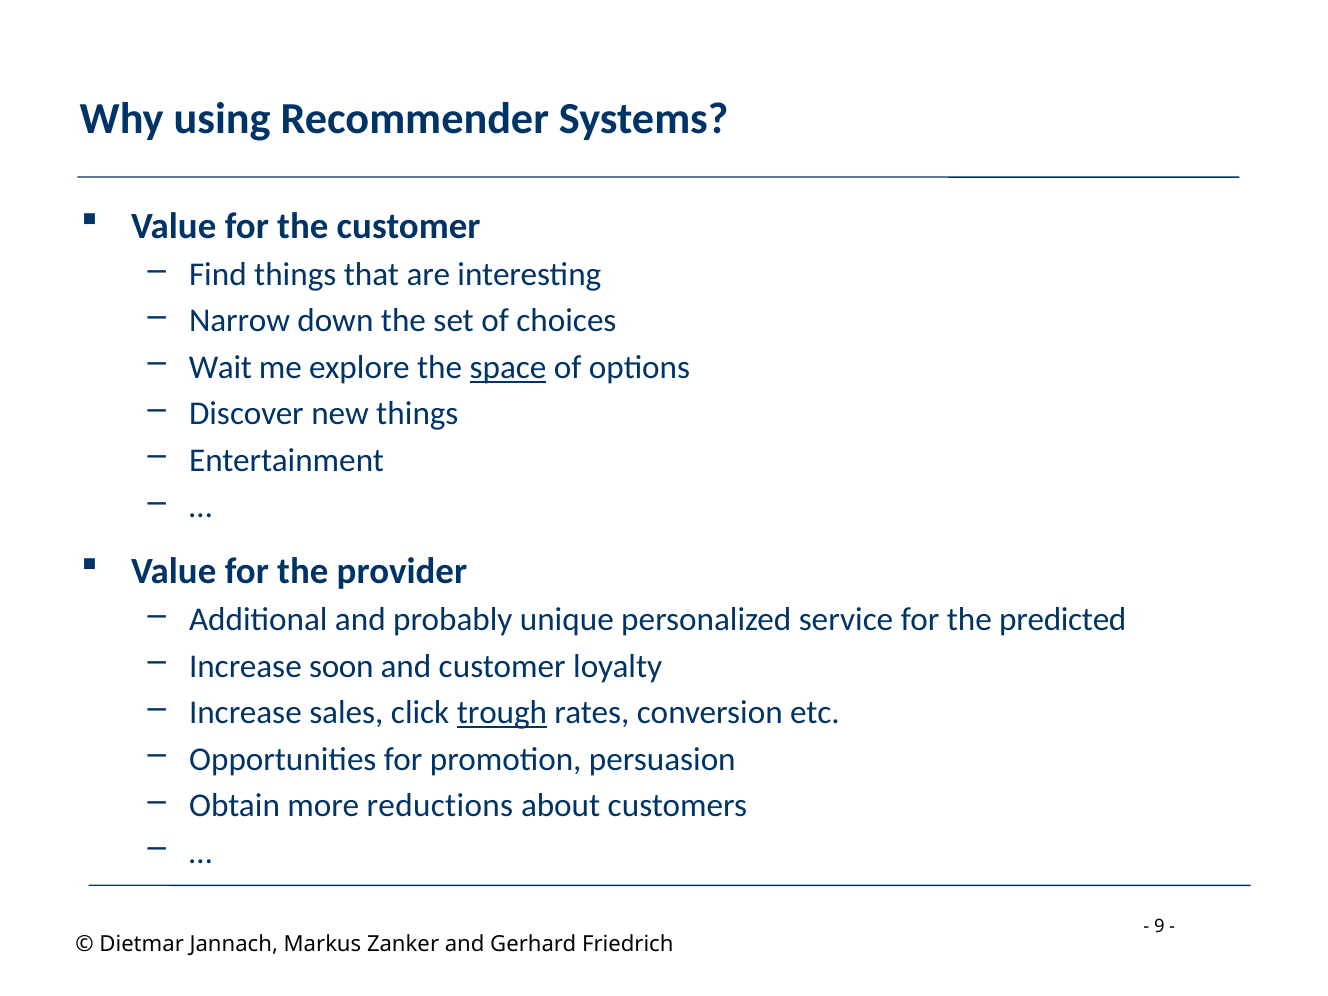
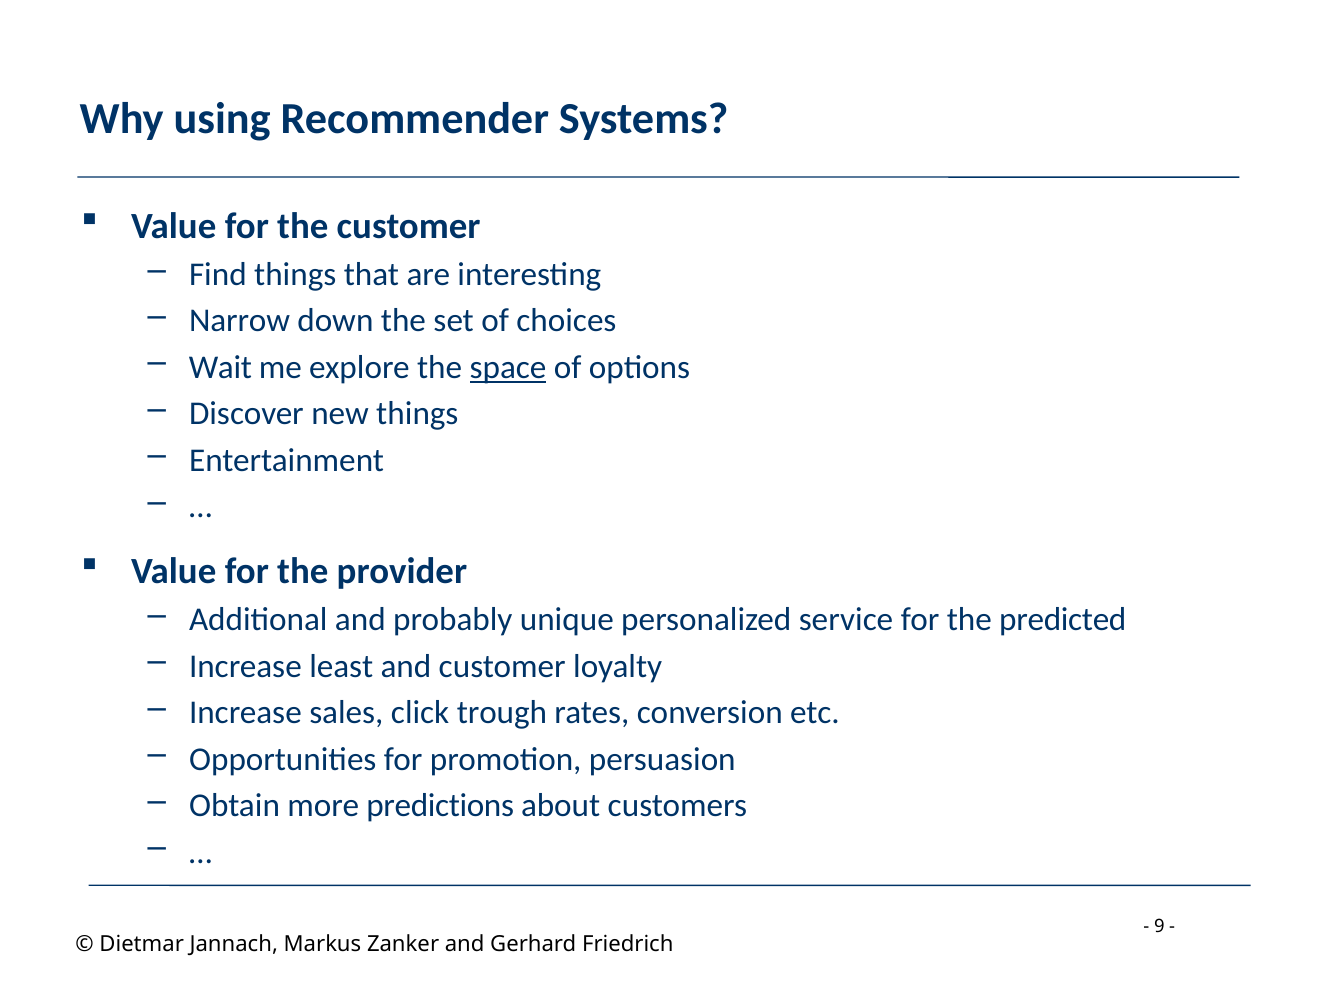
soon: soon -> least (341, 666)
trough underline: present -> none (502, 713)
reductions: reductions -> predictions (440, 806)
